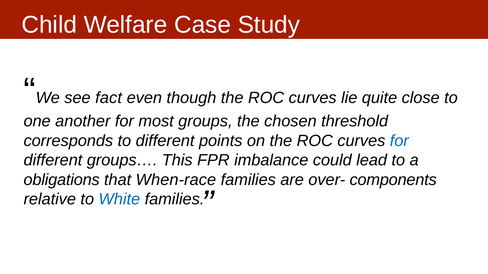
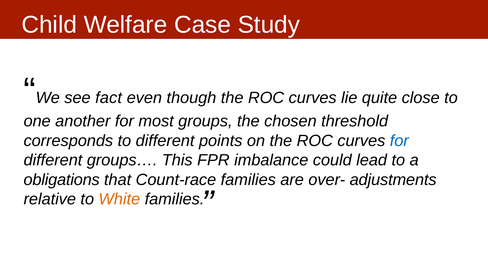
When-race: When-race -> Count-race (176, 180)
components: components -> adjustments (393, 180)
White colour: blue -> orange (119, 200)
